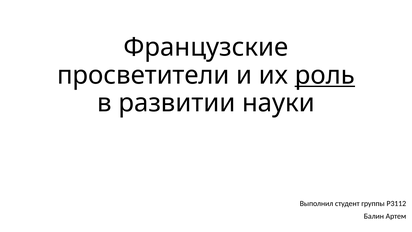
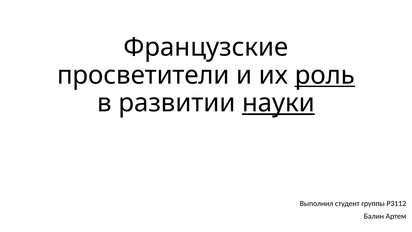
науки underline: none -> present (278, 103)
